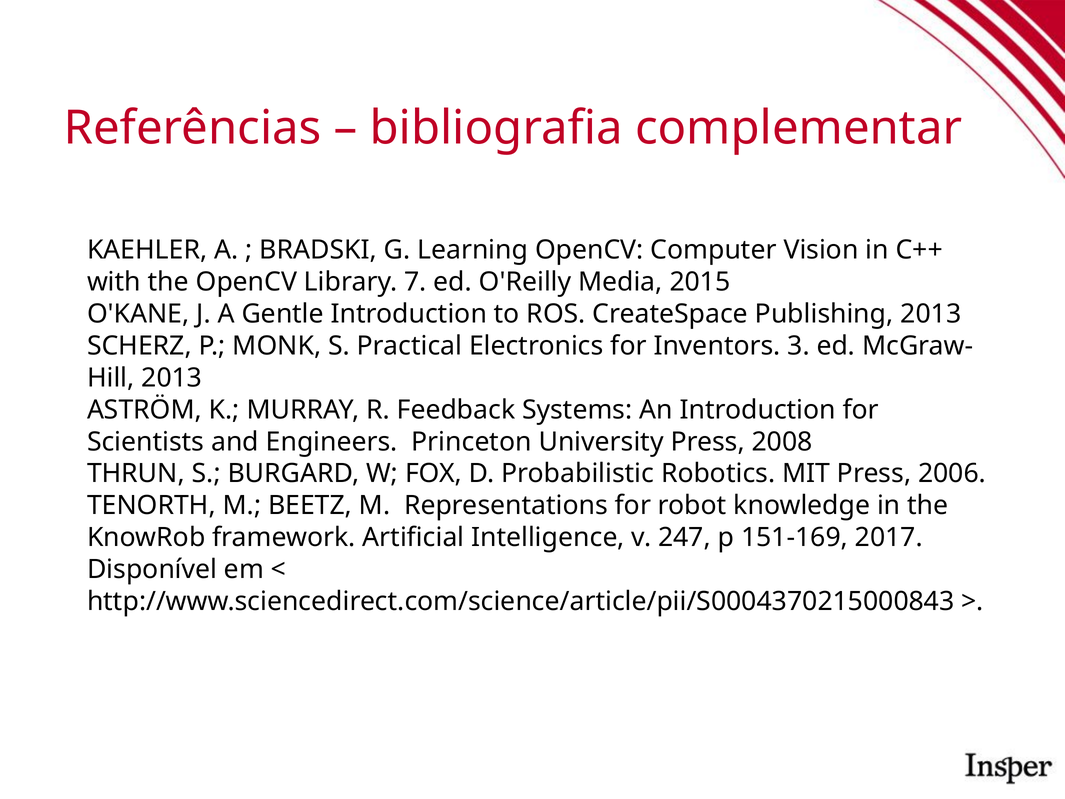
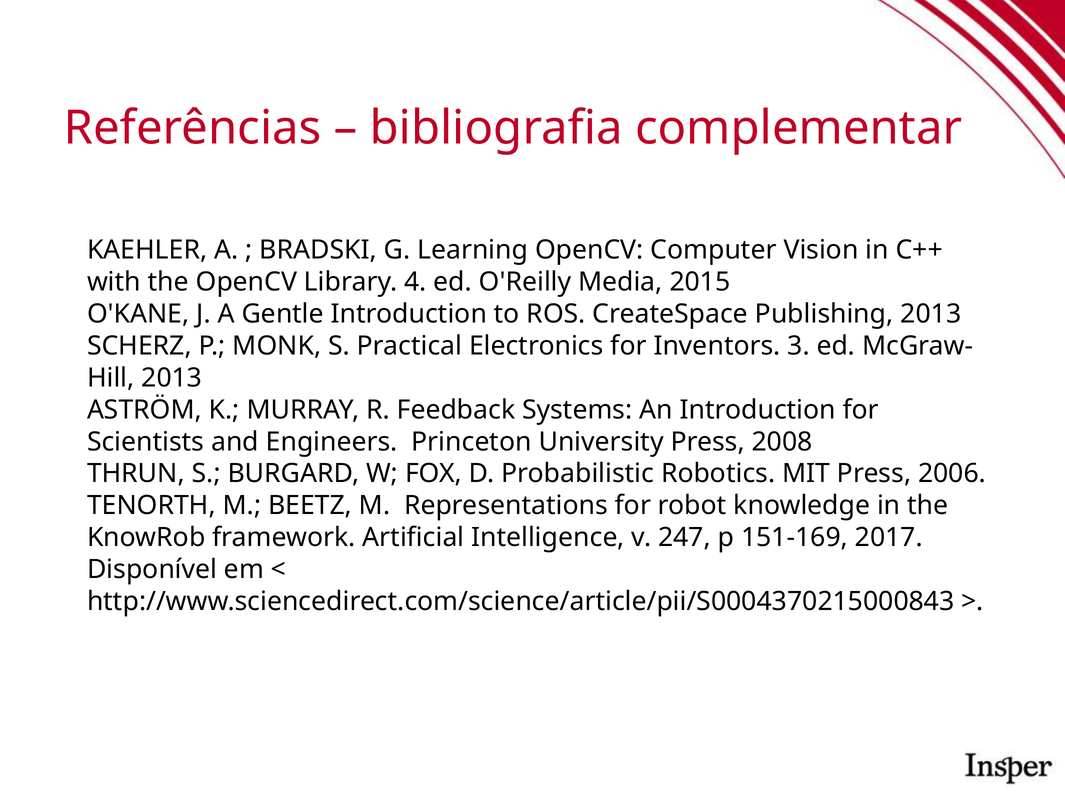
7: 7 -> 4 (415, 282)
